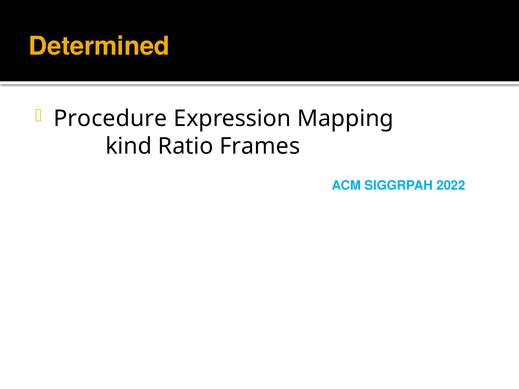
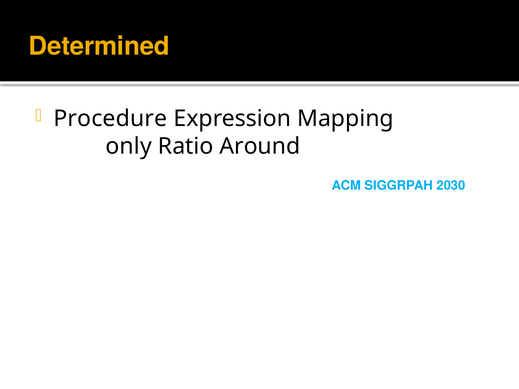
kind: kind -> only (129, 146)
Frames: Frames -> Around (260, 146)
2022: 2022 -> 2030 (451, 186)
